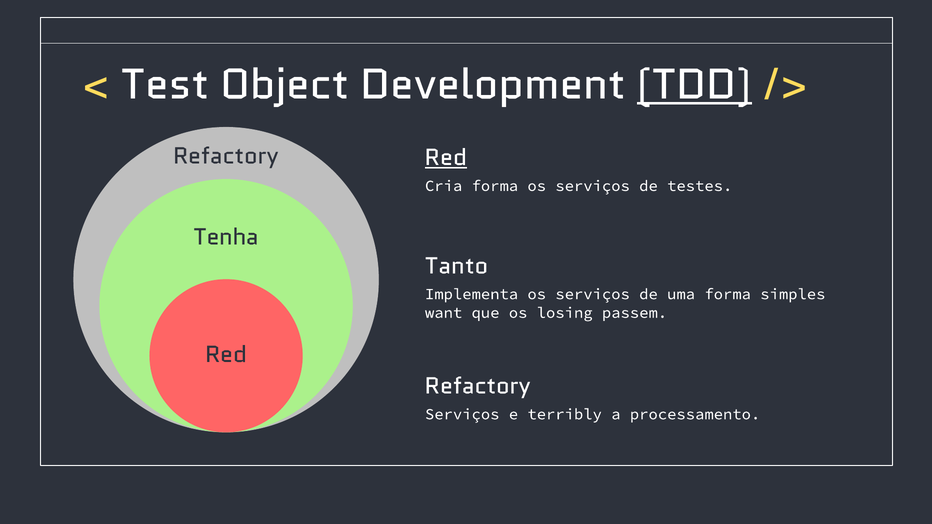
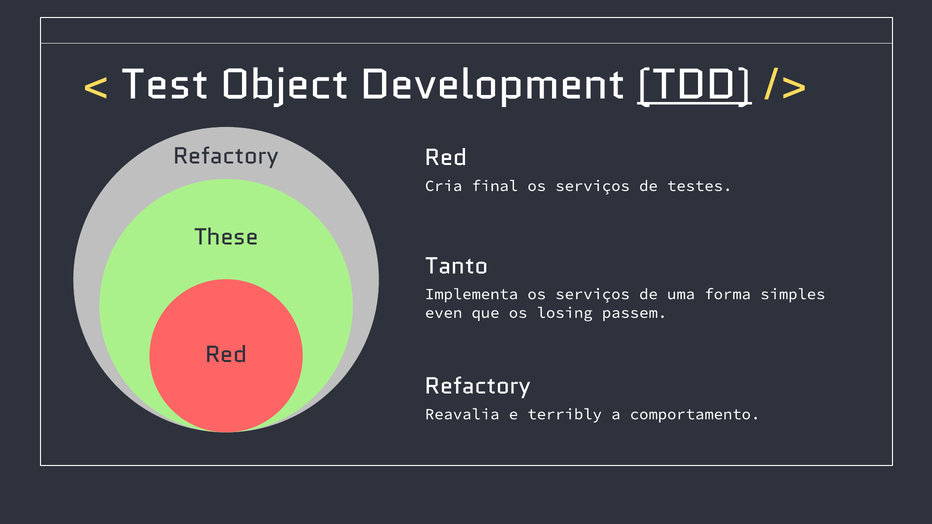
Red underline: present -> none (446, 158)
Cria forma: forma -> final (495, 186)
Tenha: Tenha -> These (226, 237)
want: want -> even (444, 313)
Serviços: Serviços -> Reavalia (462, 414)
processamento: processamento -> comportamento (695, 414)
